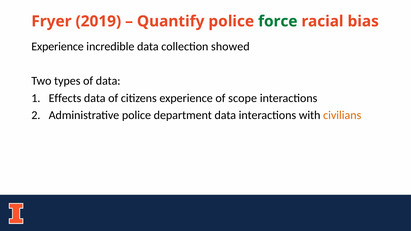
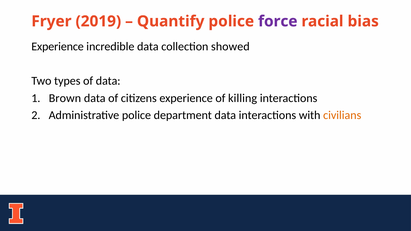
force colour: green -> purple (278, 21)
Effects: Effects -> Brown (65, 98)
scope: scope -> killing (243, 98)
